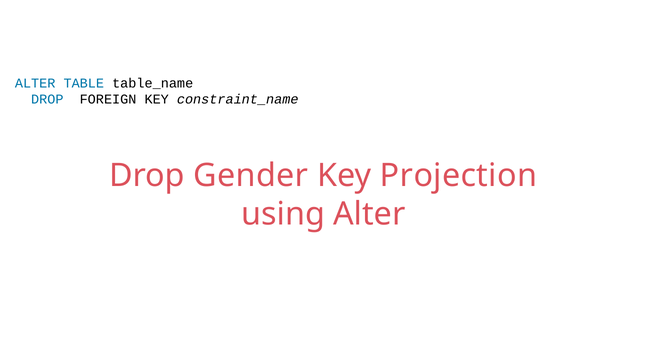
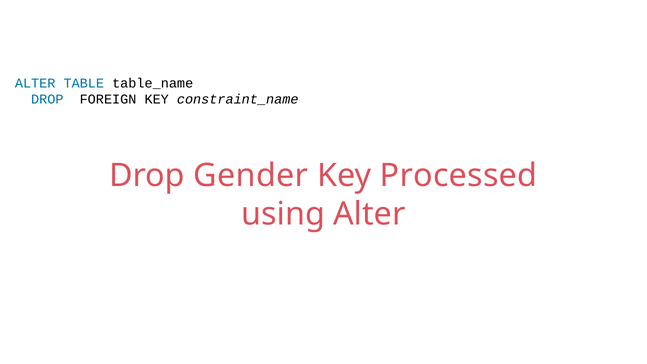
Projection: Projection -> Processed (458, 175)
